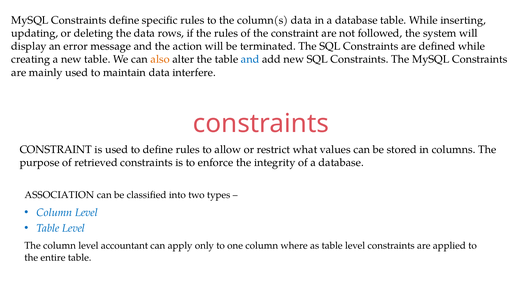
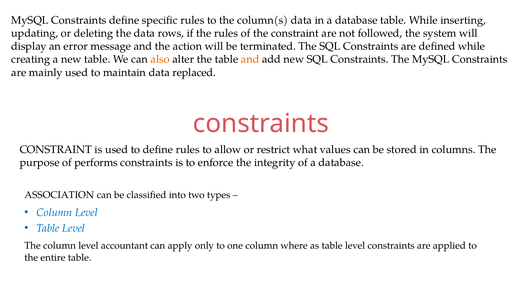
and colour: blue -> orange (250, 60)
interfere: interfere -> replaced (194, 73)
retrieved: retrieved -> performs (96, 163)
